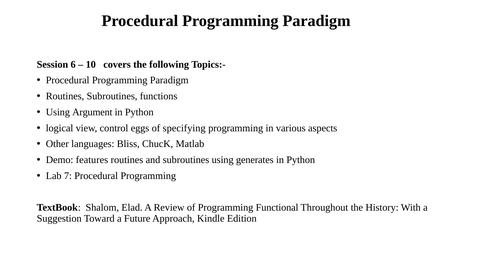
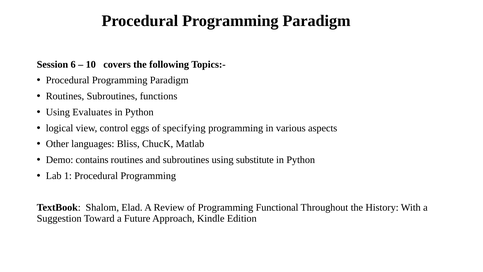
Argument: Argument -> Evaluates (92, 112)
features: features -> contains (92, 160)
generates: generates -> substitute (255, 160)
7: 7 -> 1 (68, 176)
